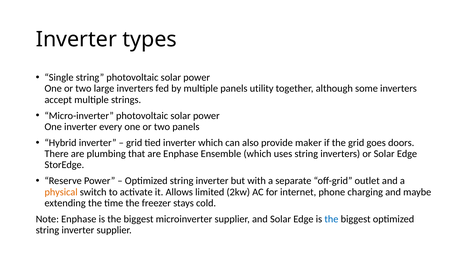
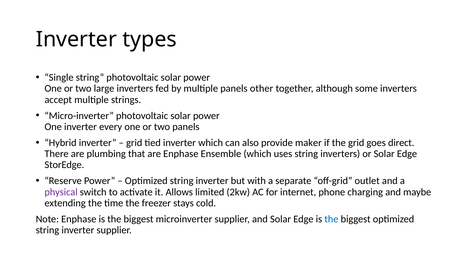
utility: utility -> other (262, 89)
doors: doors -> direct (401, 143)
physical colour: orange -> purple (61, 192)
